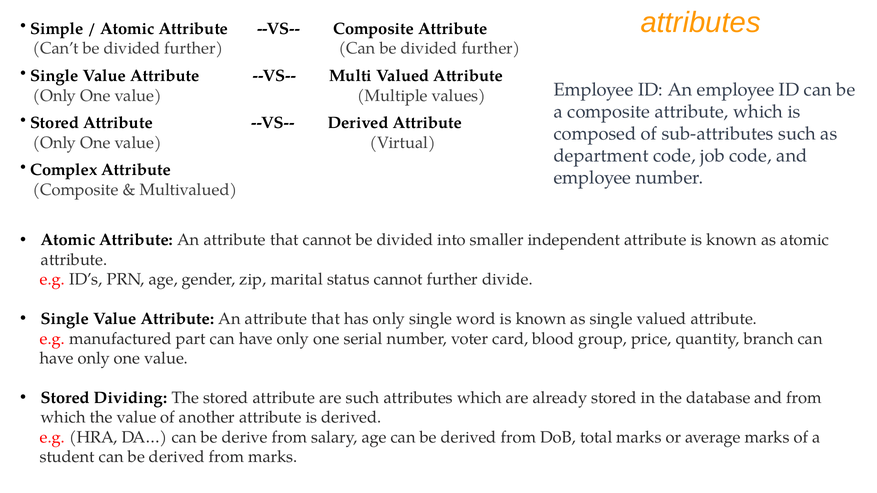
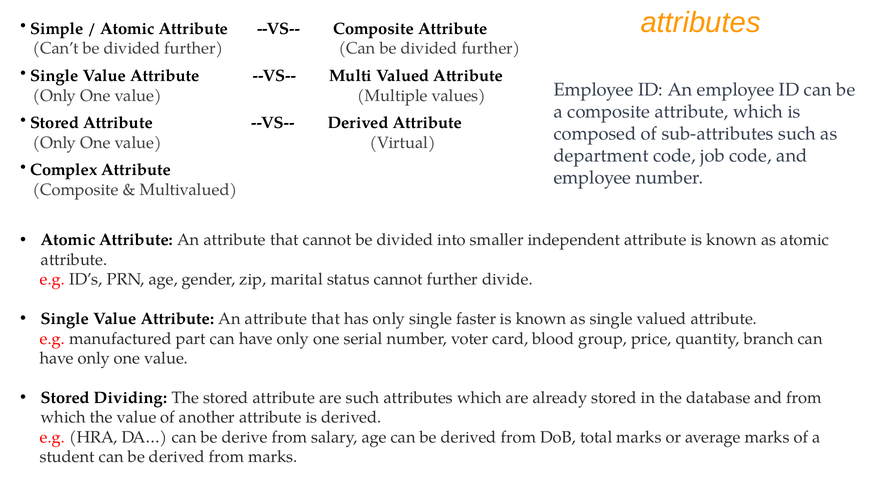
word: word -> faster (476, 319)
